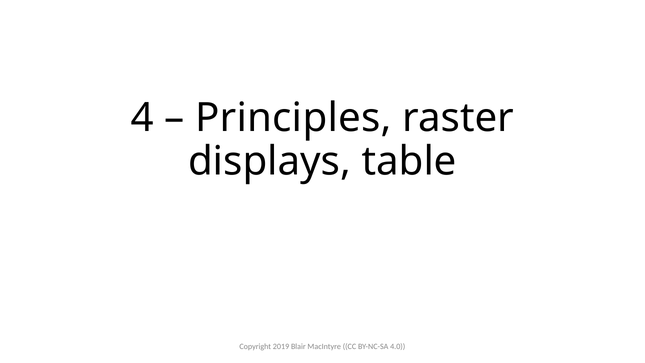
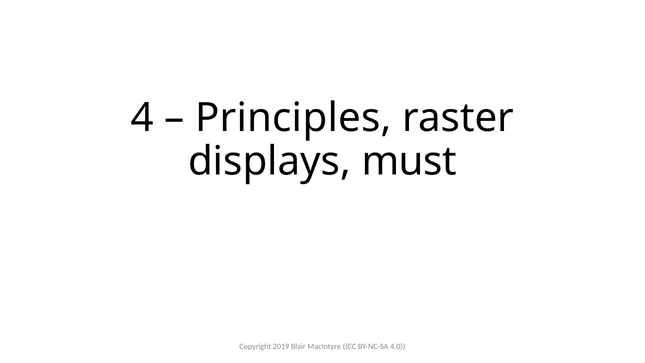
table: table -> must (409, 161)
